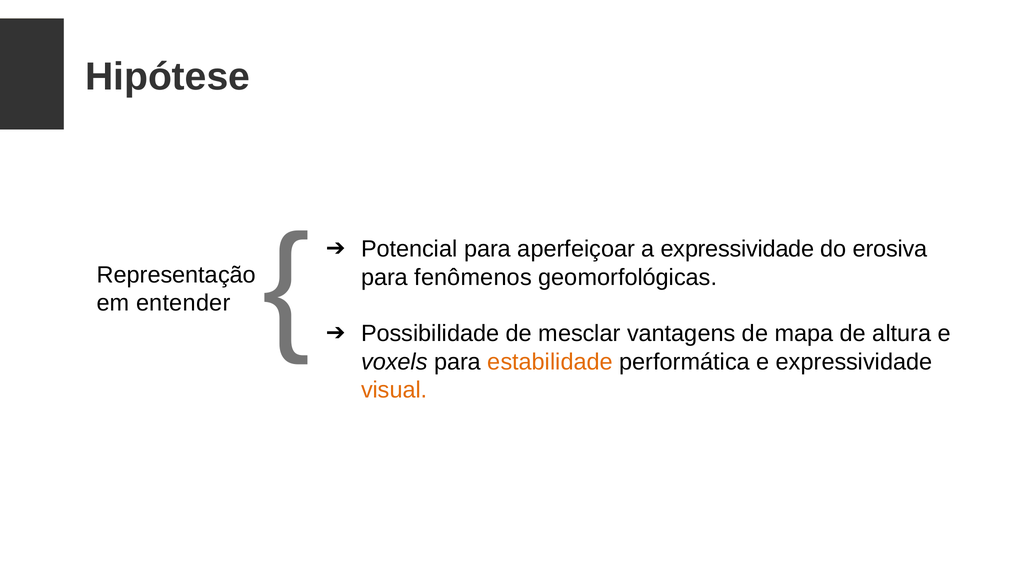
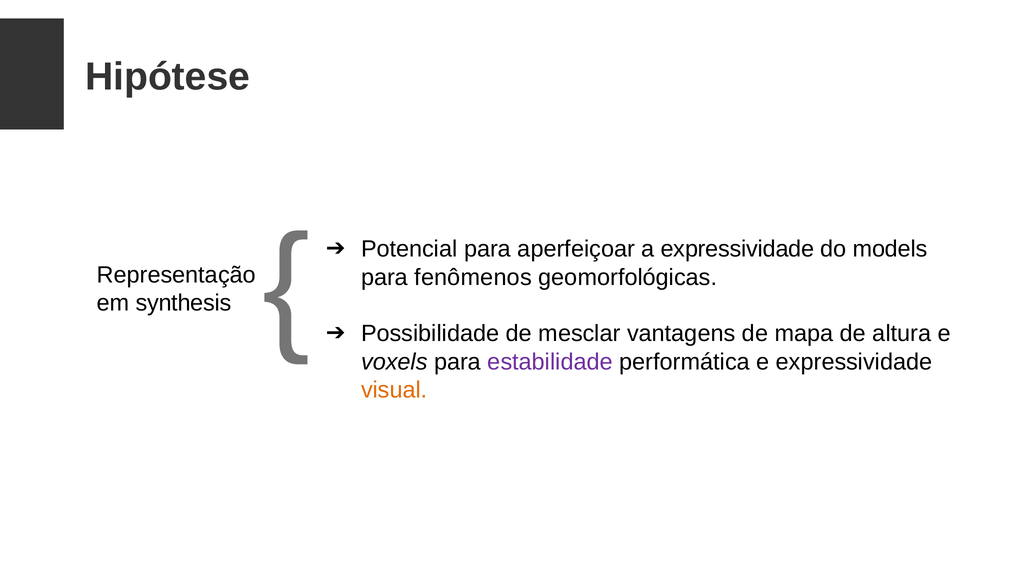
erosiva: erosiva -> models (890, 249)
entender: entender -> synthesis (184, 303)
estabilidade colour: orange -> purple (550, 362)
